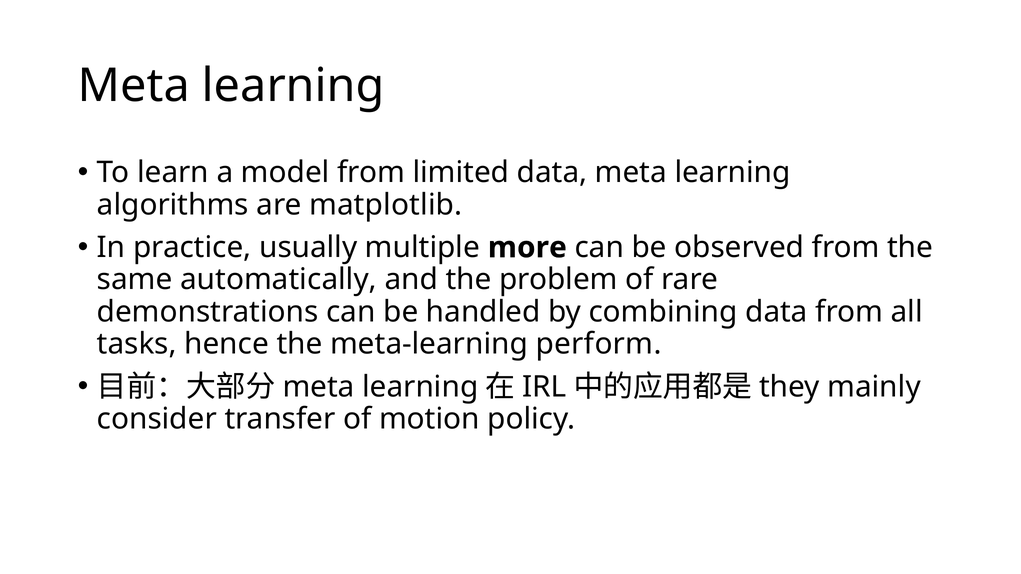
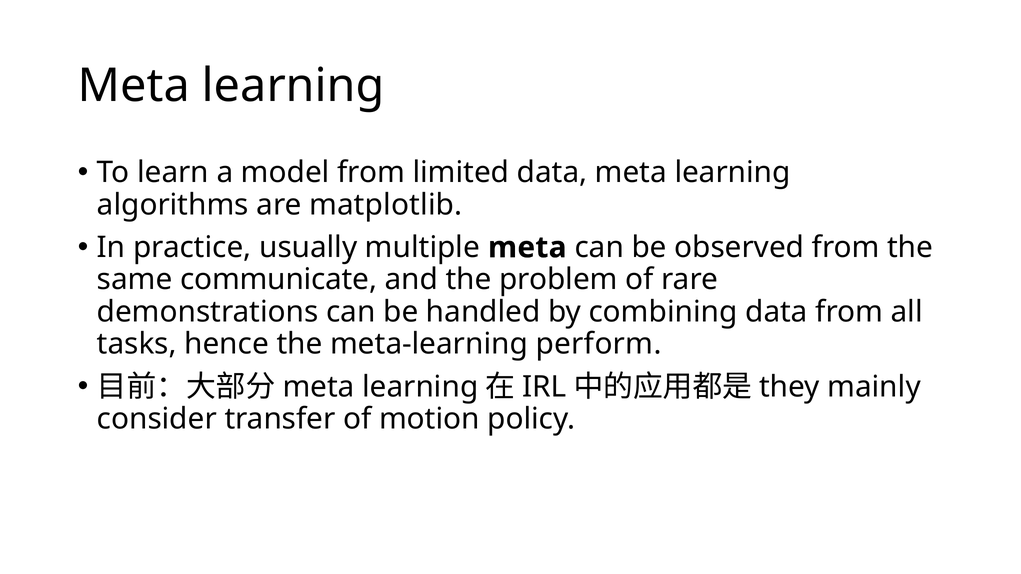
multiple more: more -> meta (527, 248)
automatically: automatically -> communicate (279, 280)
